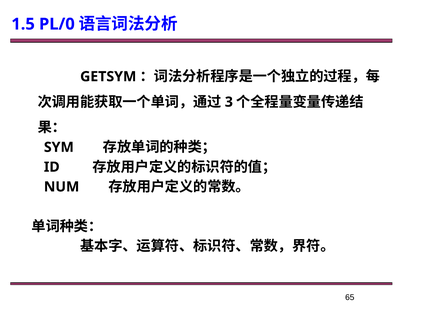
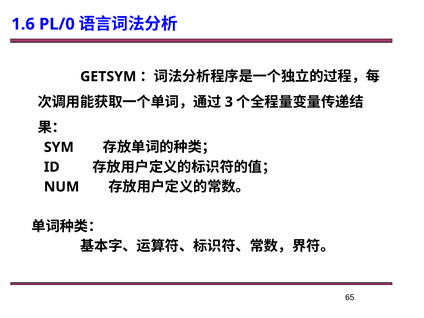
1.5: 1.5 -> 1.6 (23, 24)
